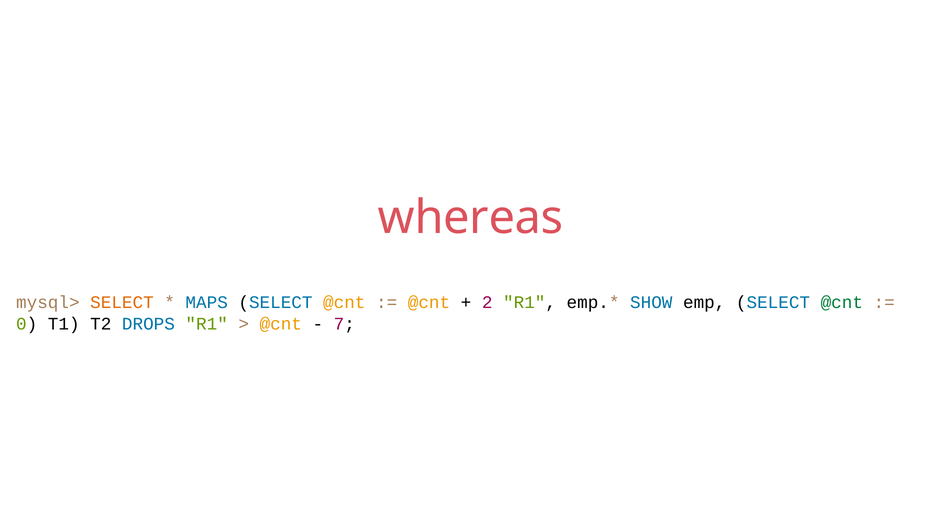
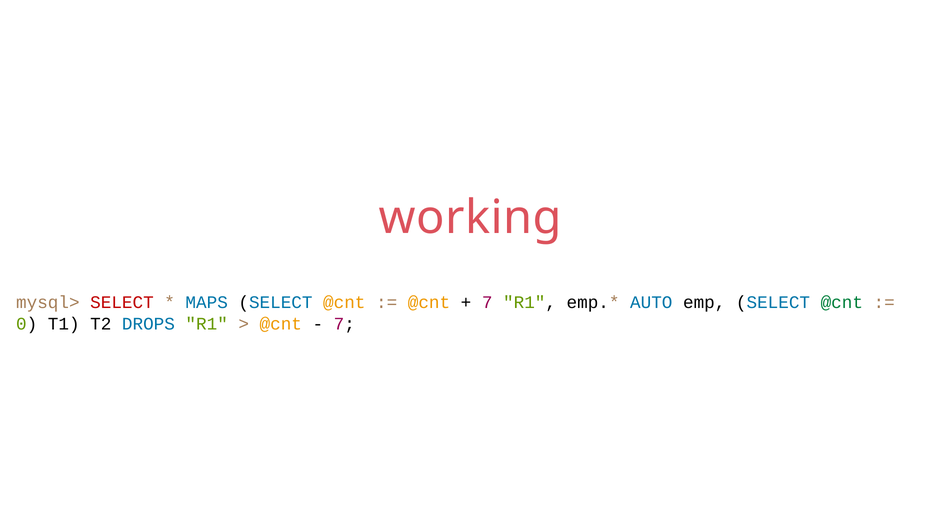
whereas: whereas -> working (470, 217)
SELECT colour: orange -> red (122, 302)
2: 2 -> 7 (487, 302)
SHOW: SHOW -> AUTO (651, 302)
